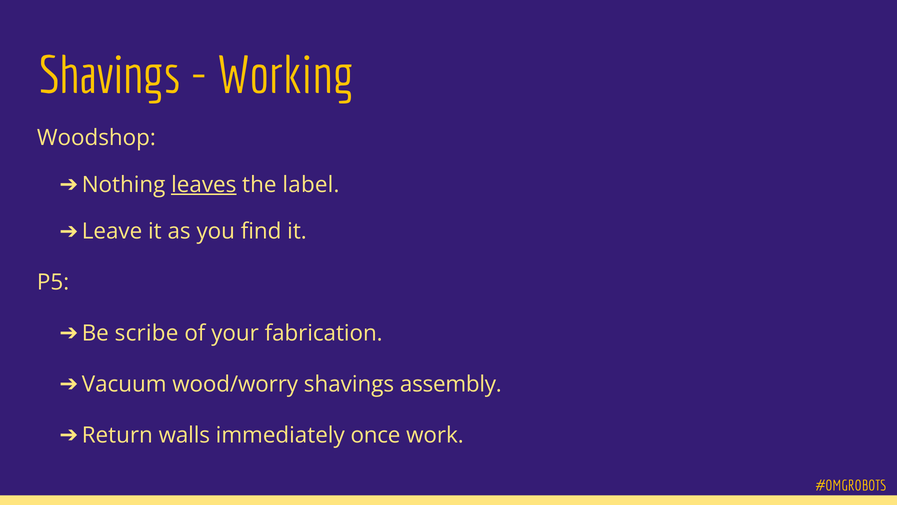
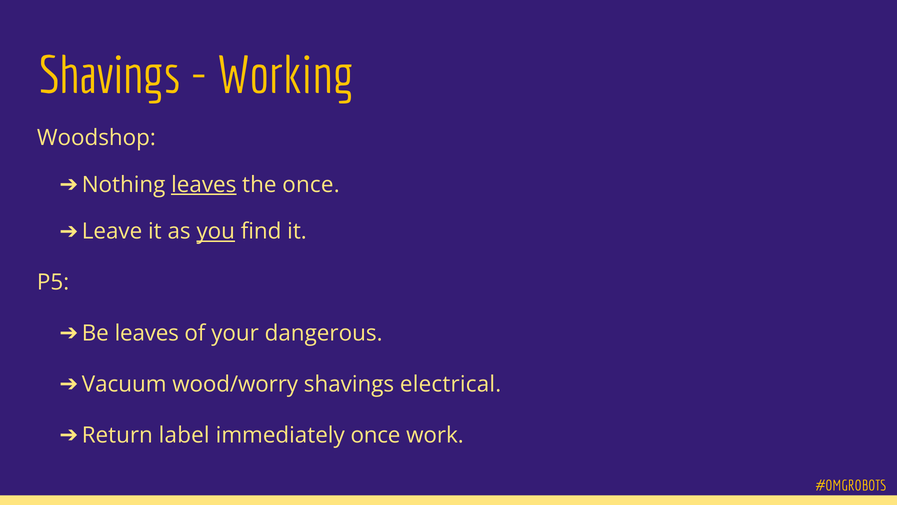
the label: label -> once (311, 185)
you underline: none -> present (216, 231)
scribe: scribe -> leaves (147, 333)
fabrication: fabrication -> dangerous (324, 333)
assembly: assembly -> electrical (451, 384)
walls: walls -> label (184, 435)
